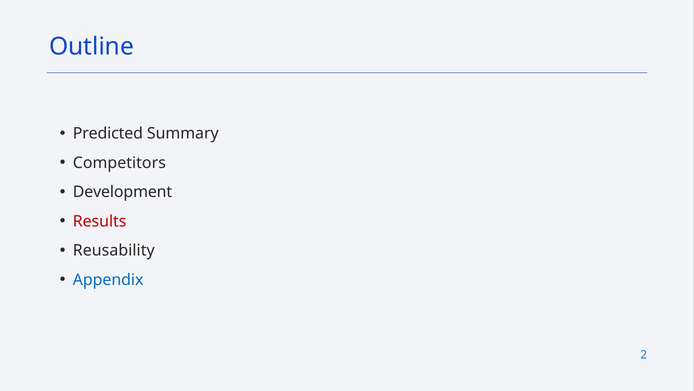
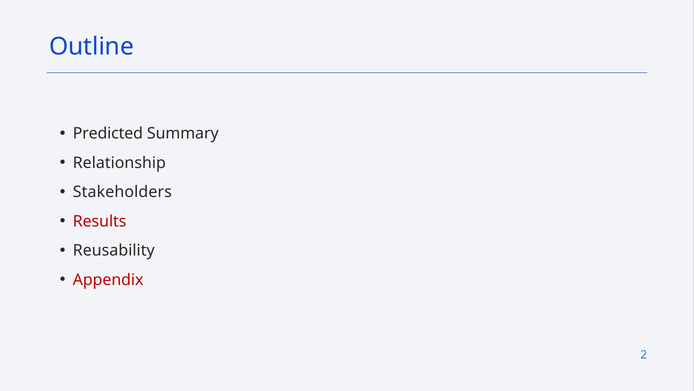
Competitors: Competitors -> Relationship (119, 163)
Development: Development -> Stakeholders (122, 192)
Appendix colour: blue -> red (108, 279)
